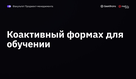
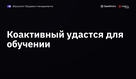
формах: формах -> удастся (85, 35)
